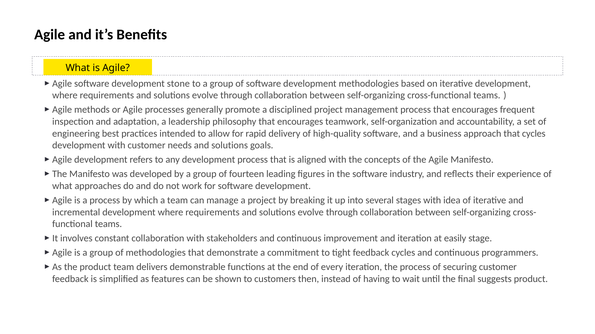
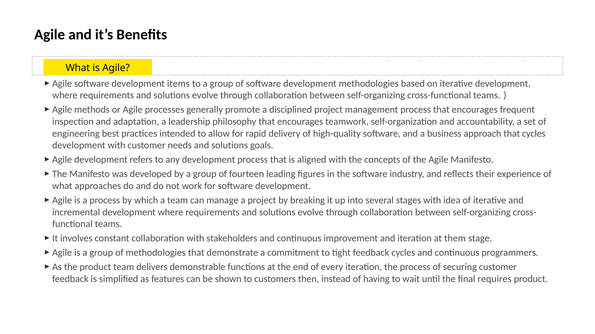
stone: stone -> items (178, 84)
easily: easily -> them (455, 239)
suggests: suggests -> requires (495, 279)
